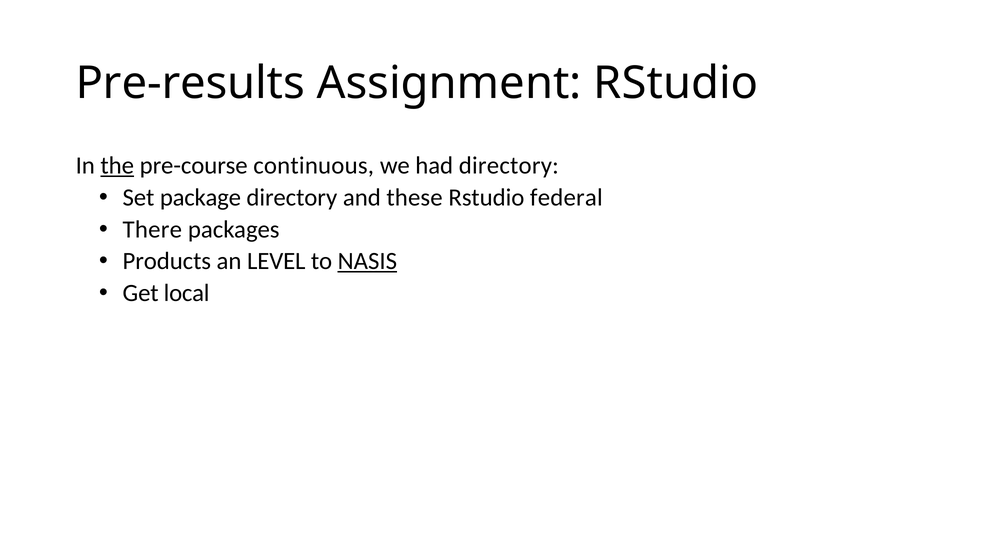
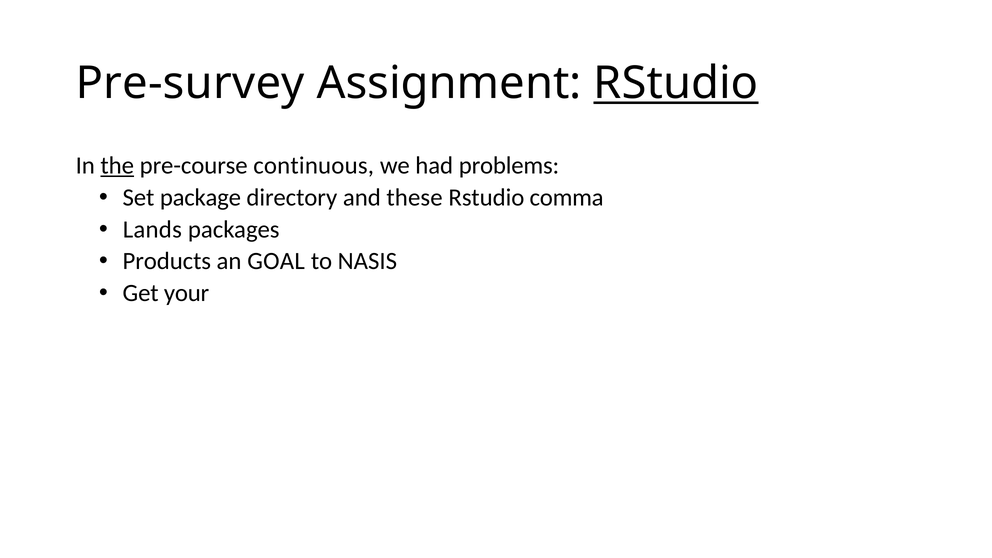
Pre-results: Pre-results -> Pre-survey (190, 83)
RStudio underline: none -> present (676, 83)
had directory: directory -> problems (509, 166)
federal: federal -> comma (567, 197)
There: There -> Lands (152, 229)
LEVEL: LEVEL -> GOAL (276, 261)
NASIS underline: present -> none (367, 261)
local: local -> your (187, 293)
